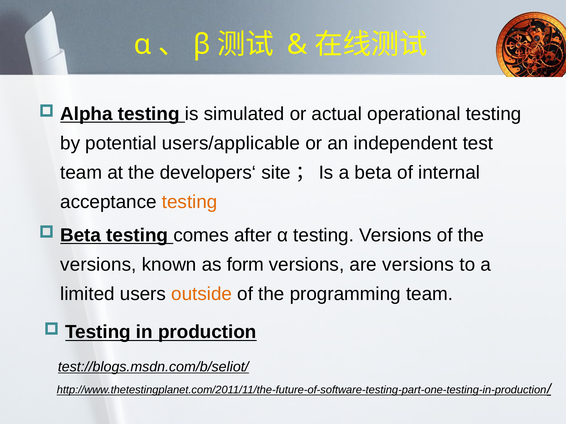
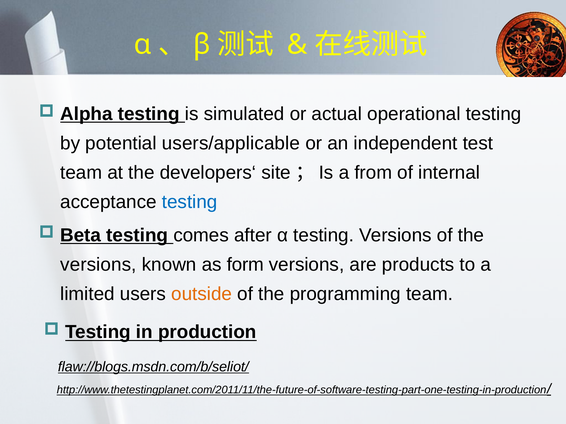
a beta: beta -> from (373, 173)
testing colour: orange -> blue (190, 202)
are versions: versions -> products (418, 265)
test://blogs.msdn.com/b/seliot/: test://blogs.msdn.com/b/seliot/ -> flaw://blogs.msdn.com/b/seliot/ (153, 367)
